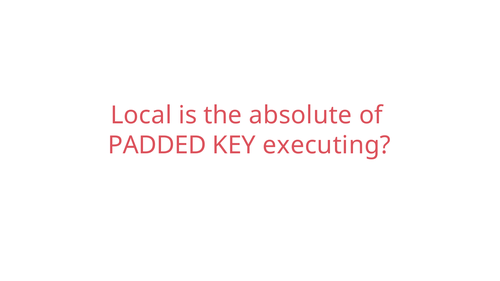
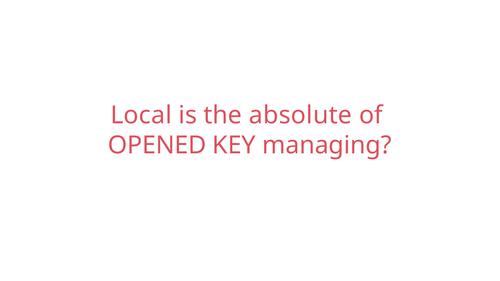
PADDED: PADDED -> OPENED (157, 145)
executing: executing -> managing (327, 145)
